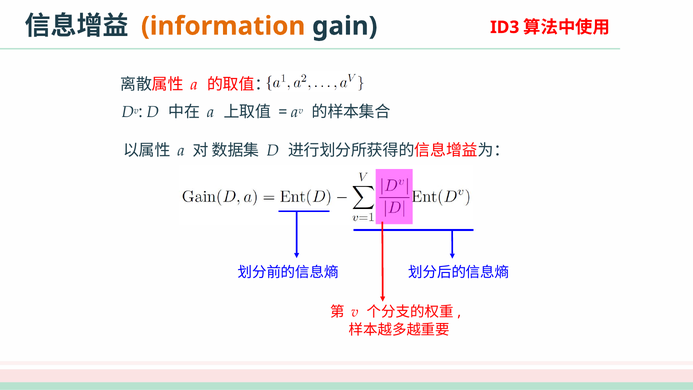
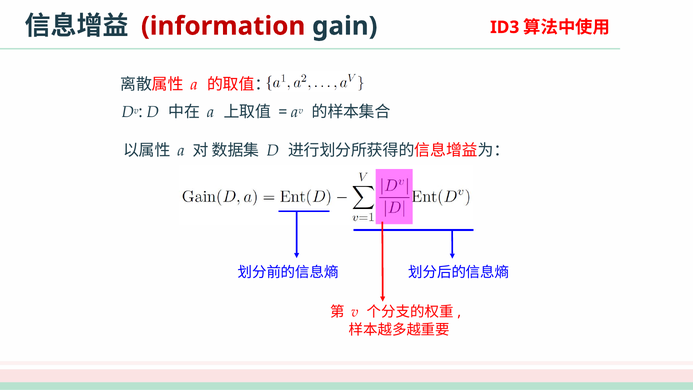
information colour: orange -> red (223, 26)
